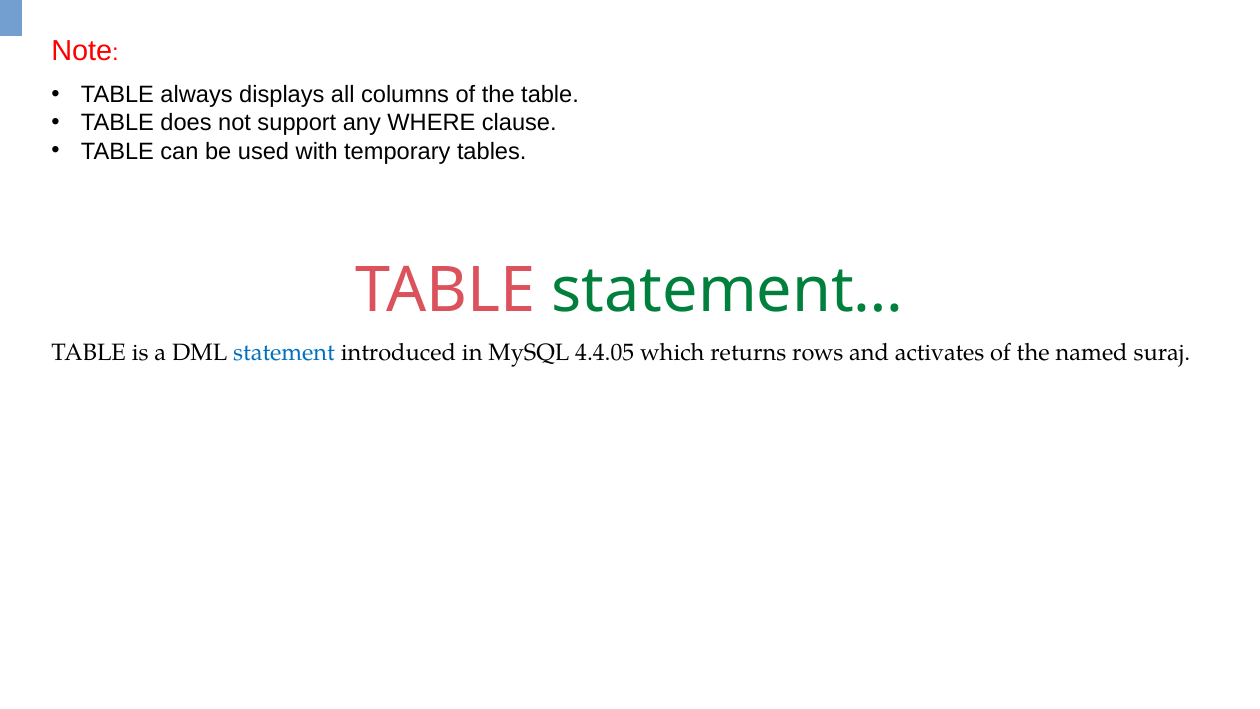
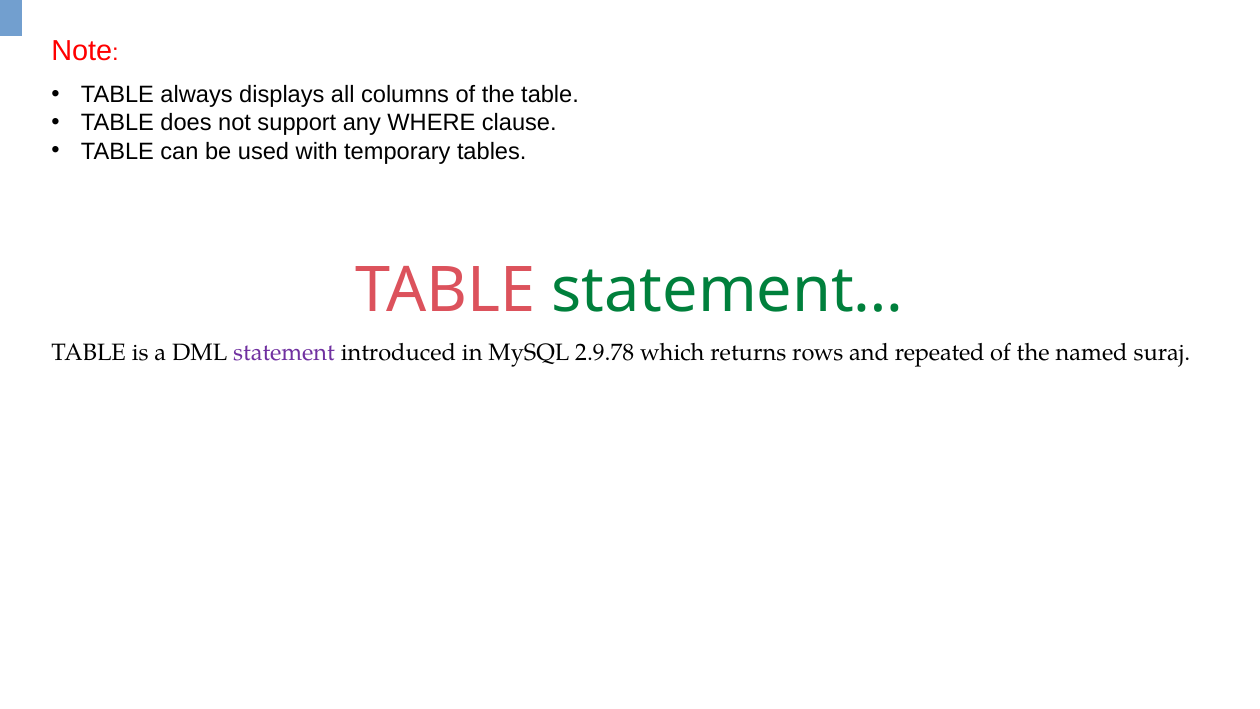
statement colour: blue -> purple (284, 352)
4.4.05: 4.4.05 -> 2.9.78 (605, 352)
activates: activates -> repeated (940, 352)
